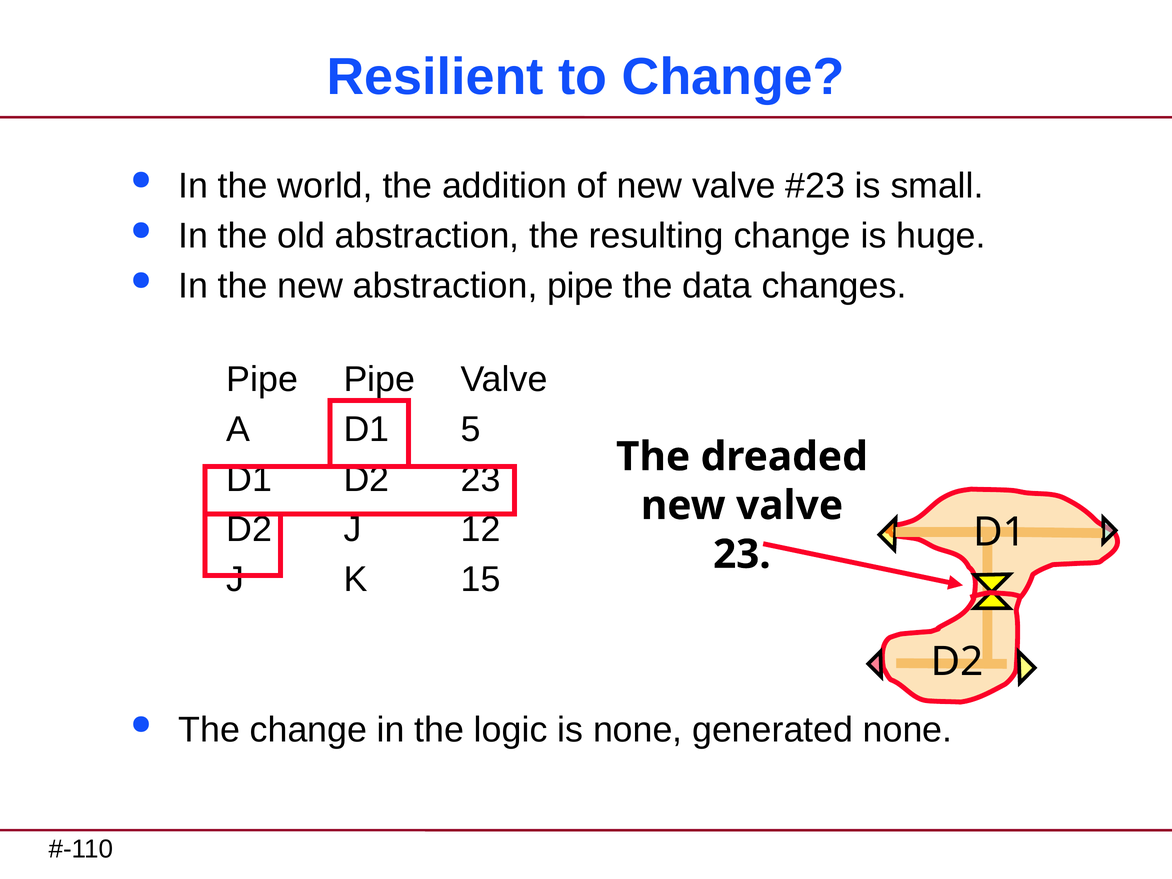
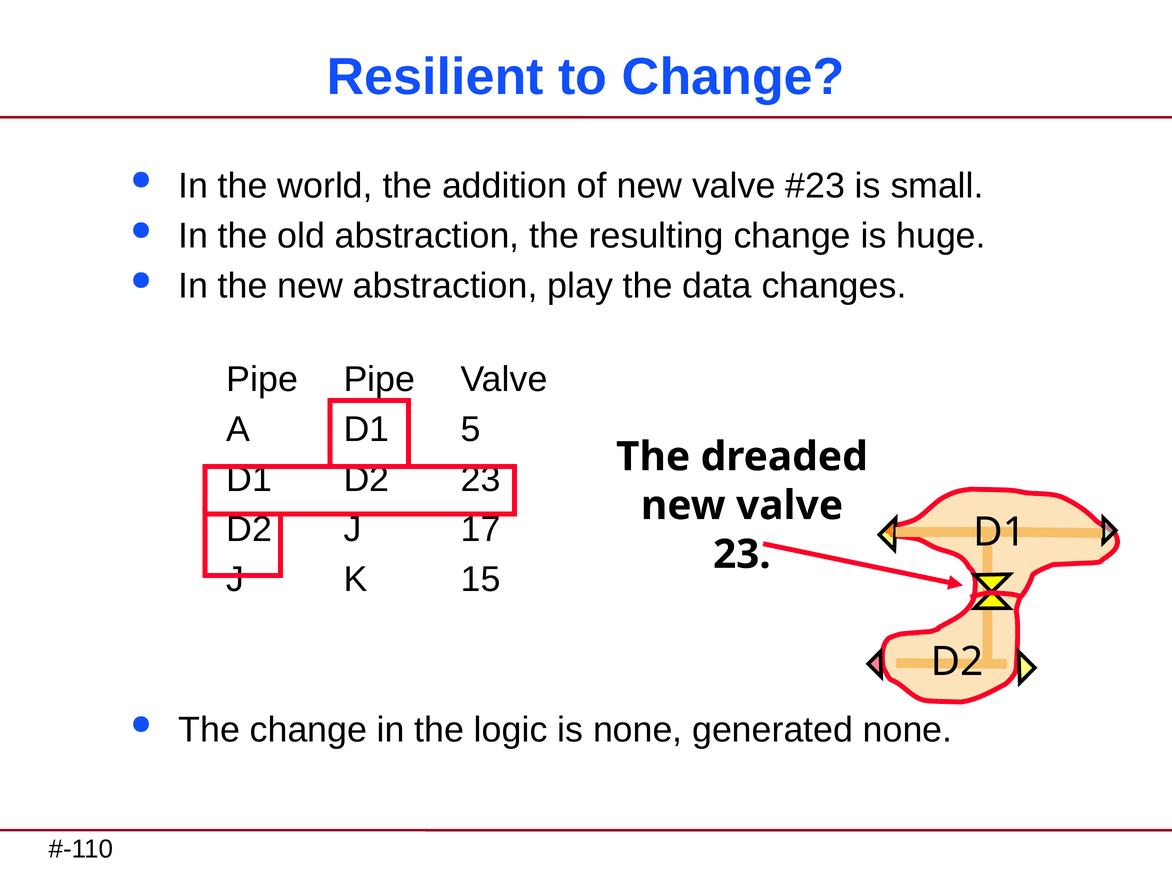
abstraction pipe: pipe -> play (580, 286)
12: 12 -> 17 (481, 530)
